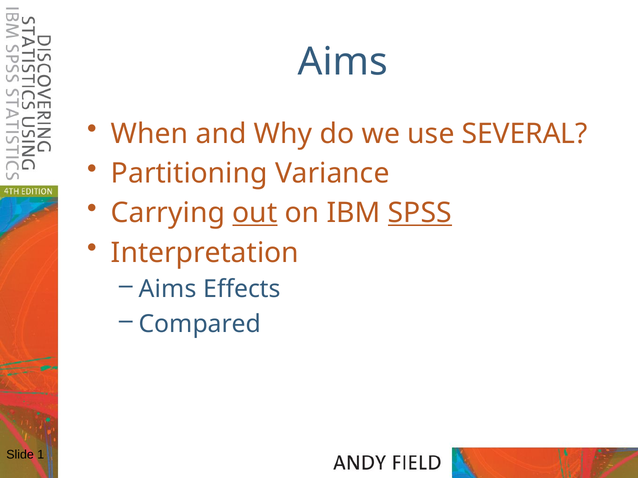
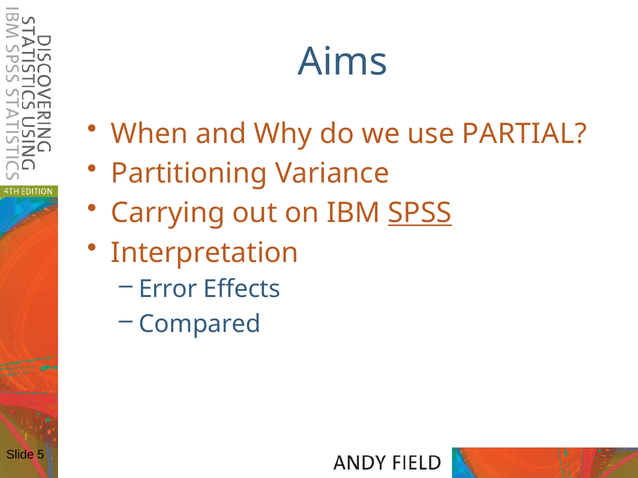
SEVERAL: SEVERAL -> PARTIAL (524, 134)
out underline: present -> none (255, 213)
Aims: Aims -> Error (168, 290)
1: 1 -> 5 (41, 455)
